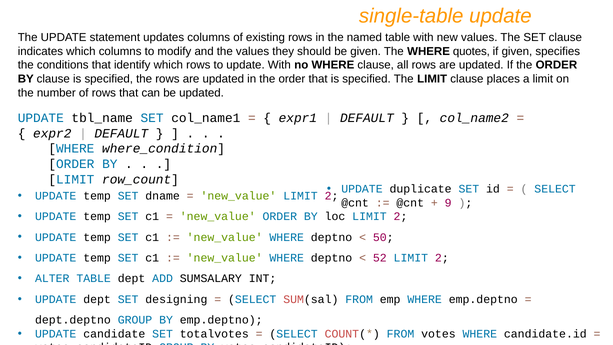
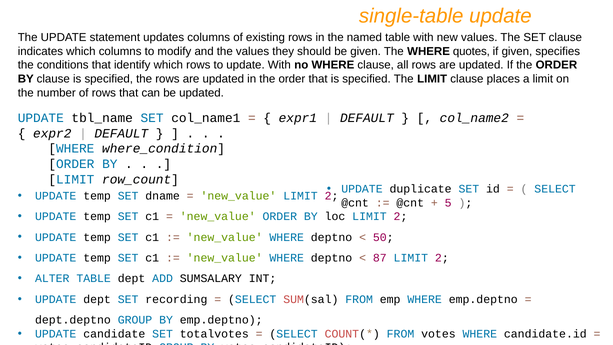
9: 9 -> 5 (448, 203)
52: 52 -> 87 (380, 258)
designing: designing -> recording (176, 299)
